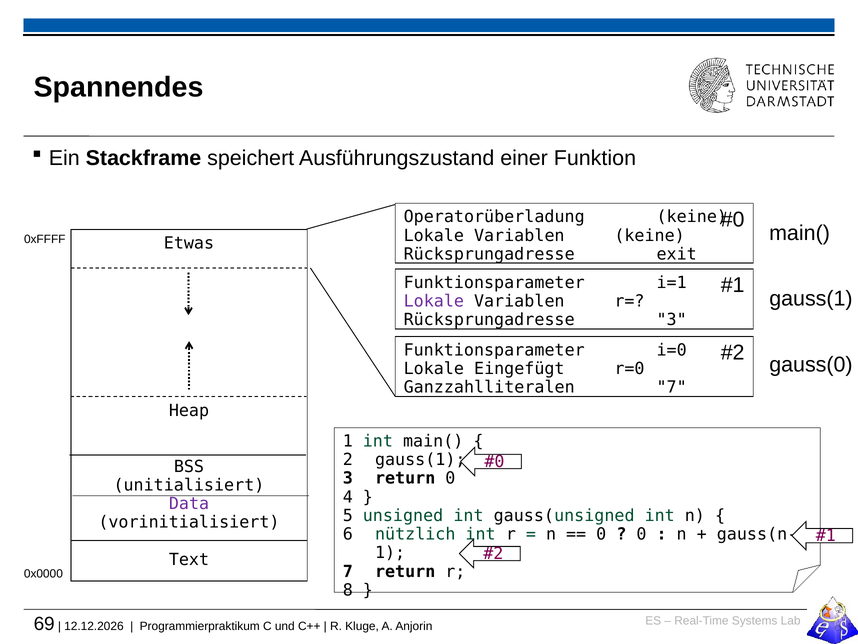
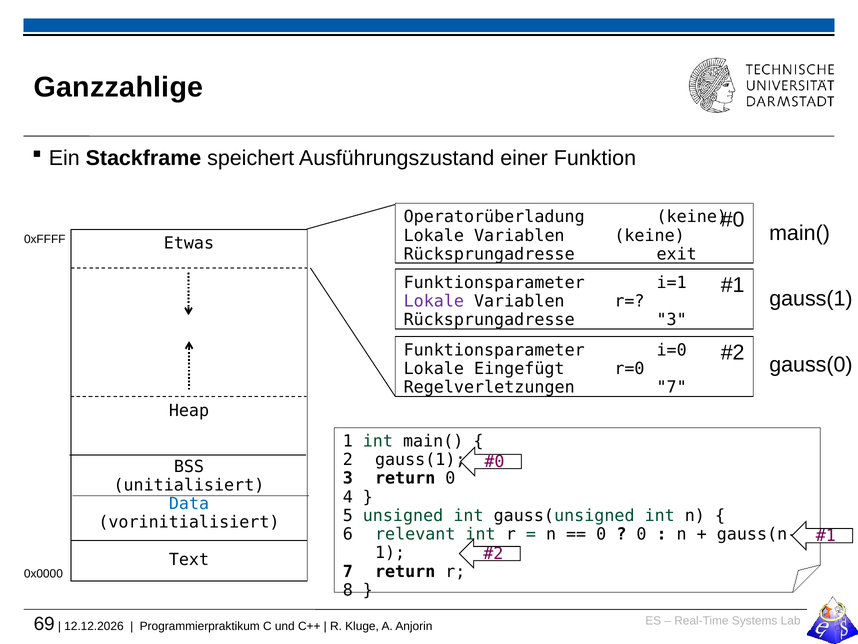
Spannendes: Spannendes -> Ganzzahlige (119, 87)
Ganzzahlliteralen: Ganzzahlliteralen -> Regelverletzungen (489, 387)
Data colour: purple -> blue (189, 503)
nützlich: nützlich -> relevant (415, 534)
